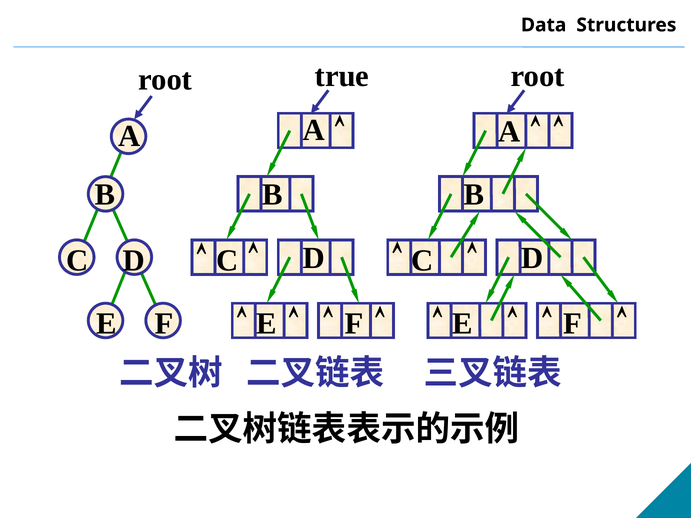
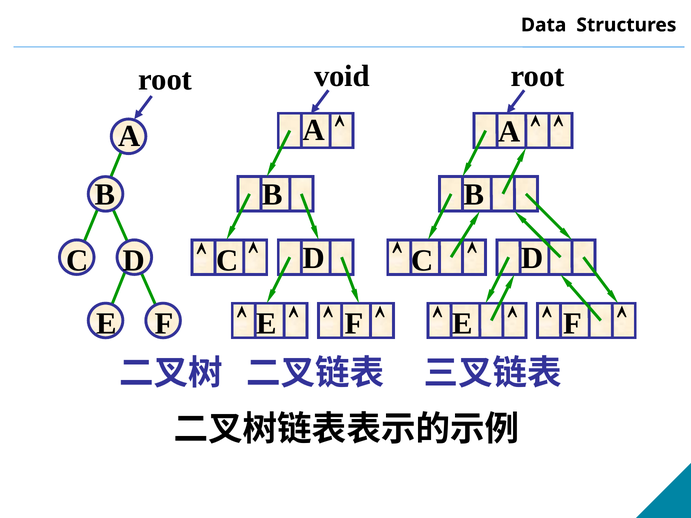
true: true -> void (342, 76)
